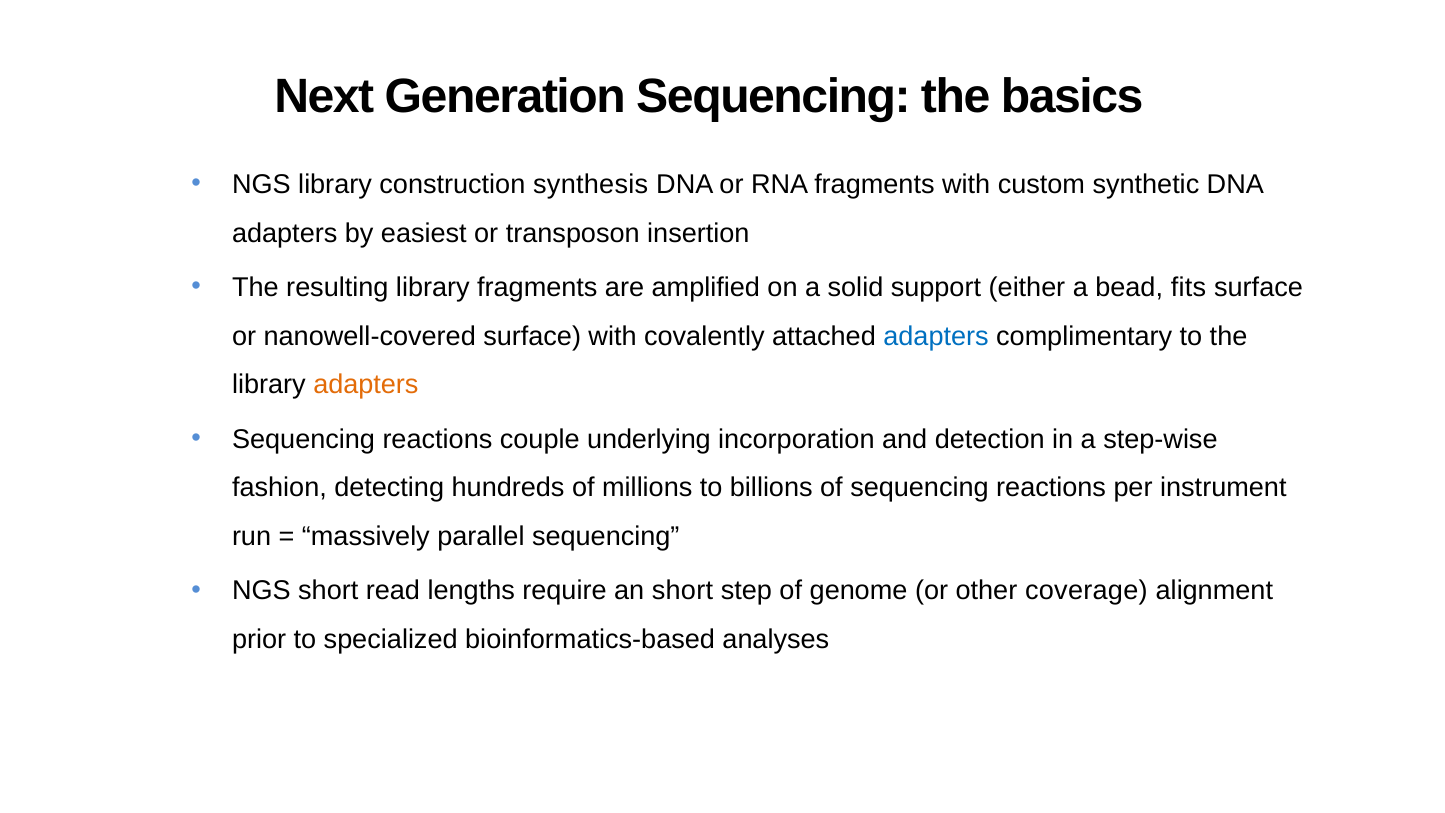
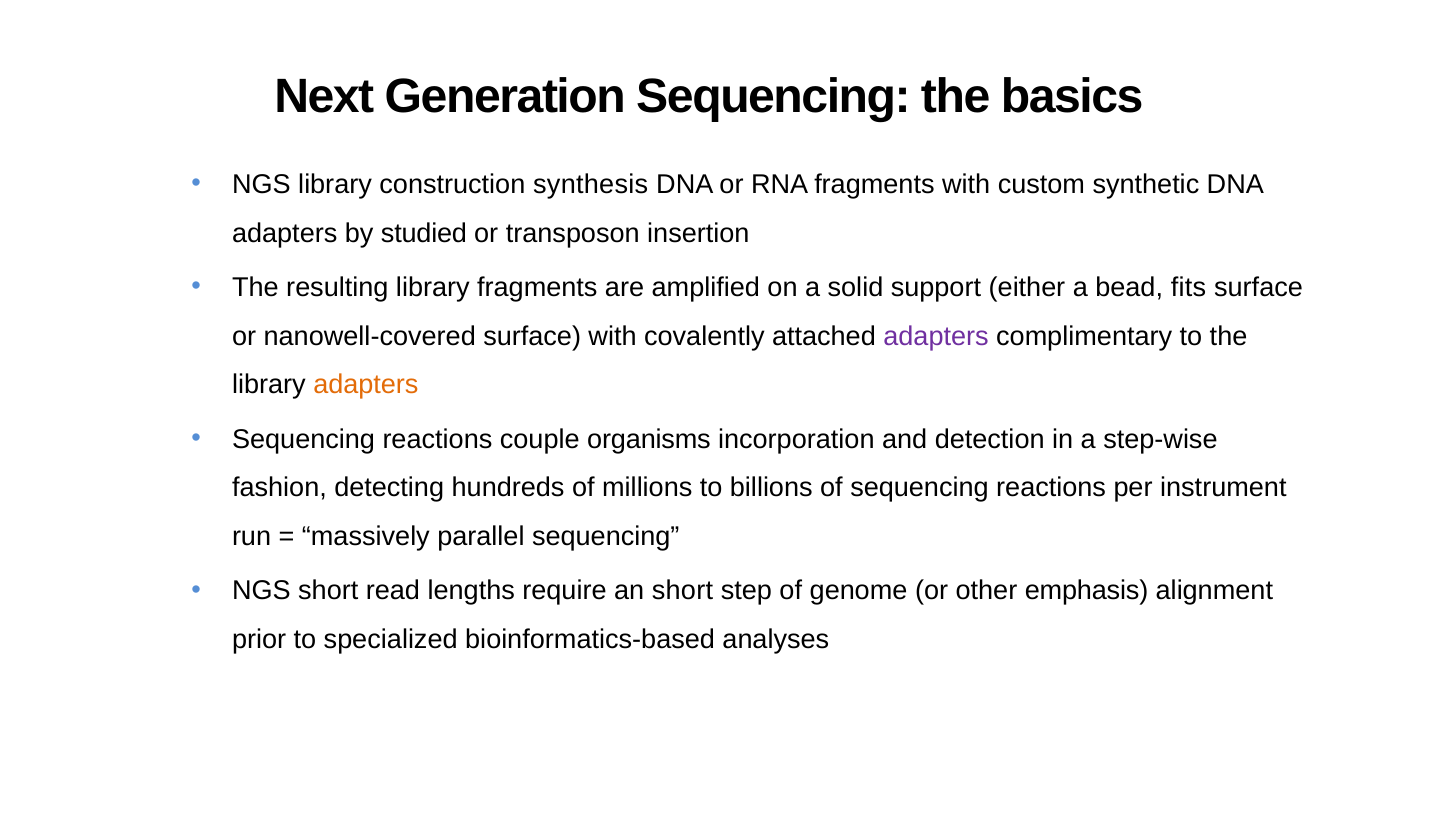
easiest: easiest -> studied (424, 233)
adapters colour: blue -> purple (936, 336)
underlying: underlying -> organisms (649, 439)
coverage: coverage -> emphasis (1087, 591)
